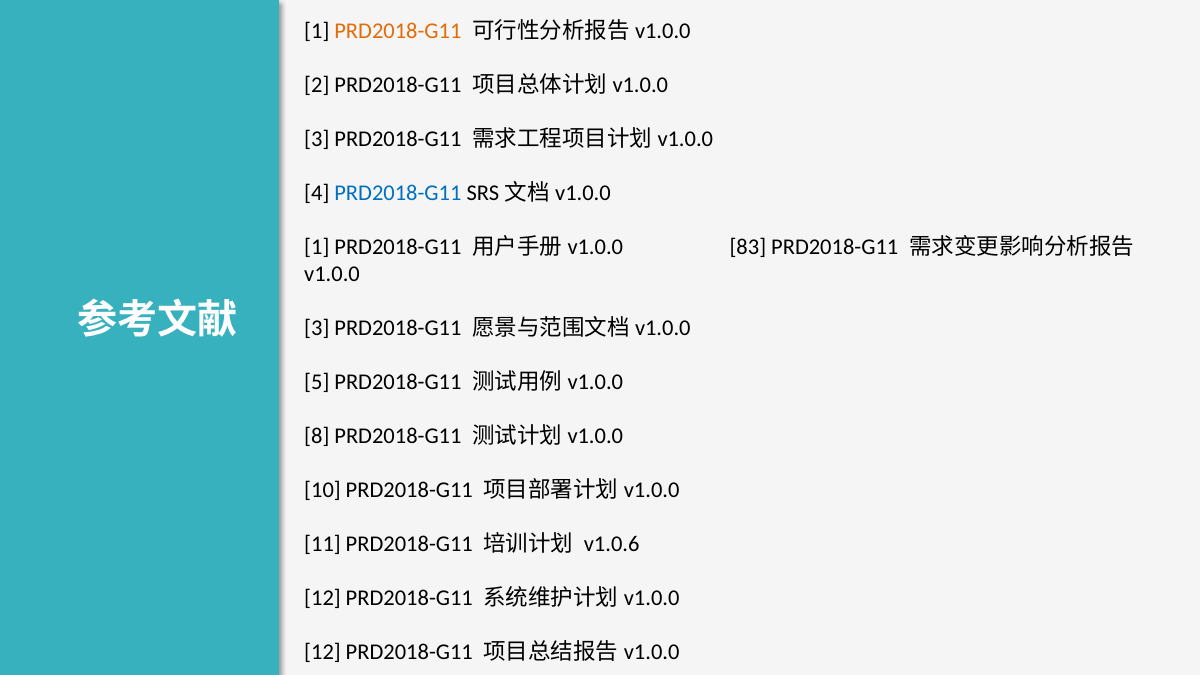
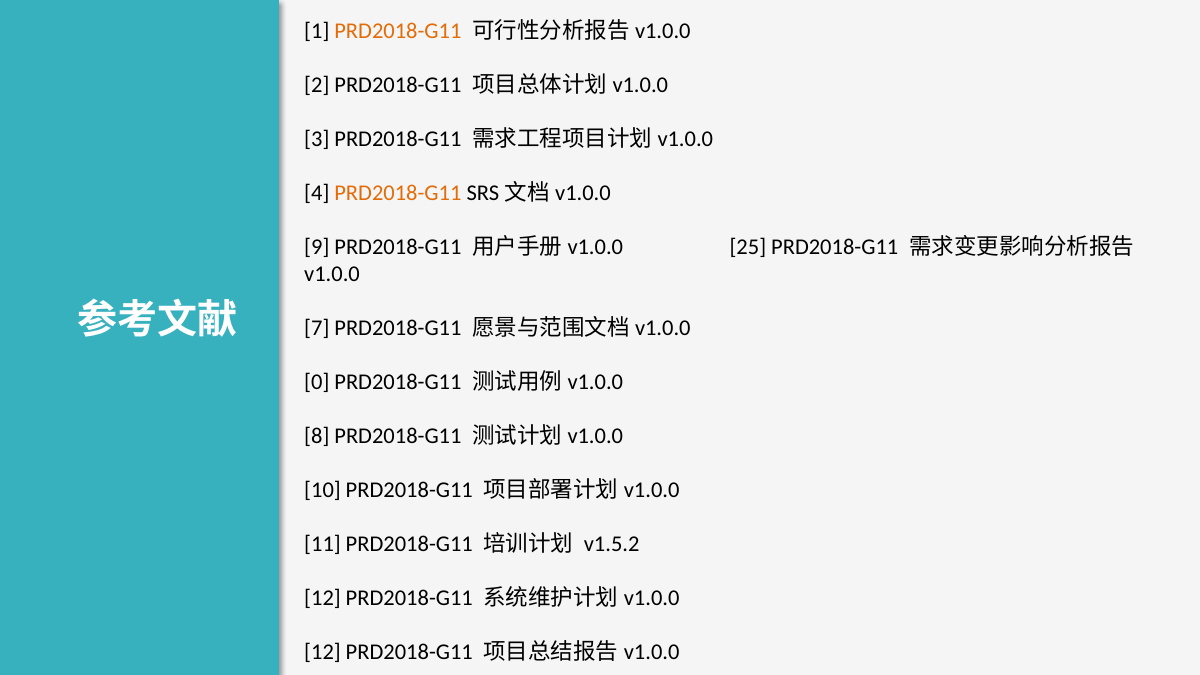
PRD2018-G11 colour: blue -> orange (398, 193)
1: 1 -> 9 (317, 247)
83: 83 -> 25 (748, 247)
3: 3 -> 7 (317, 328)
5: 5 -> 0 (317, 382)
v1.0.6: v1.0.6 -> v1.5.2 (612, 544)
